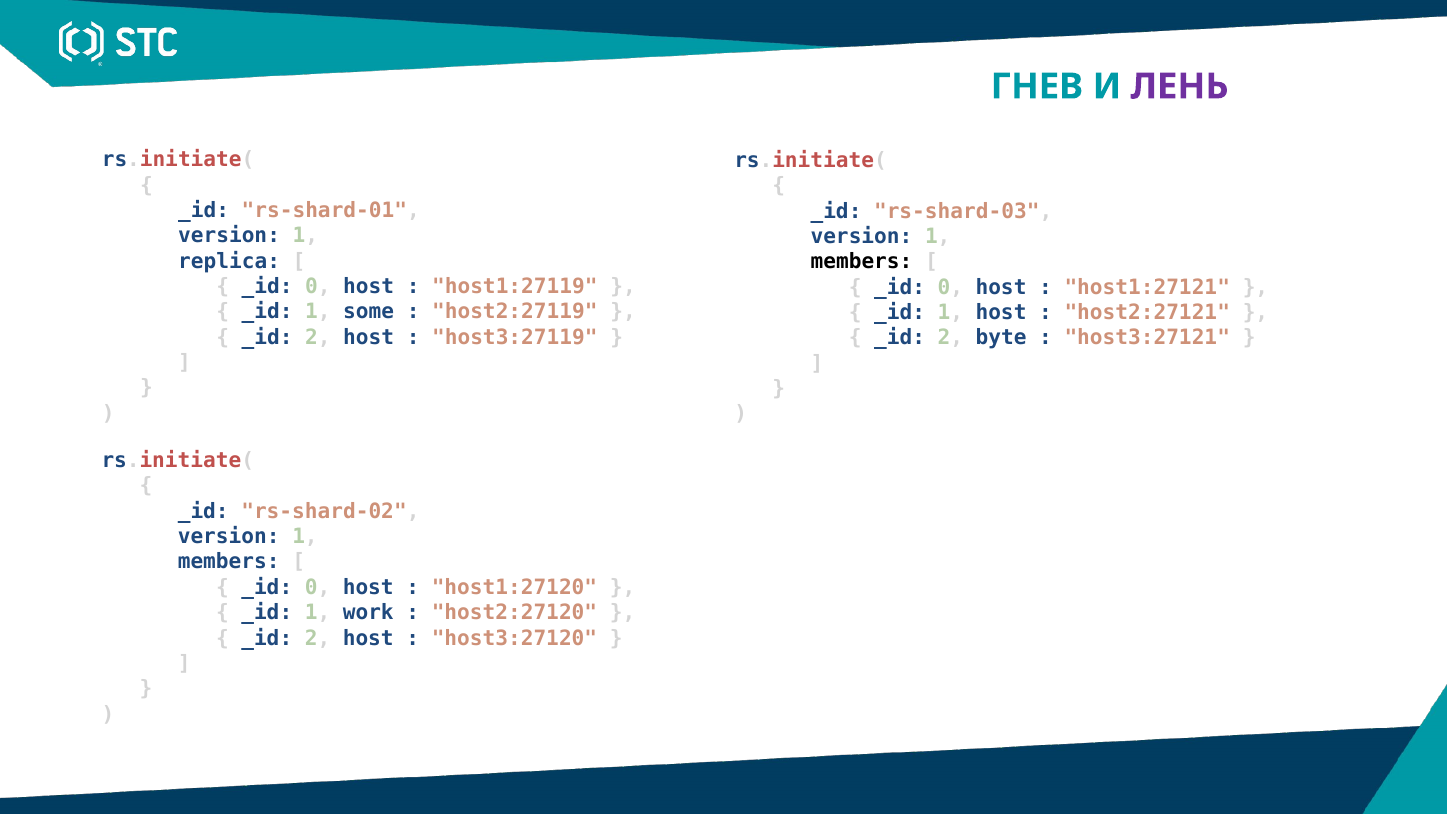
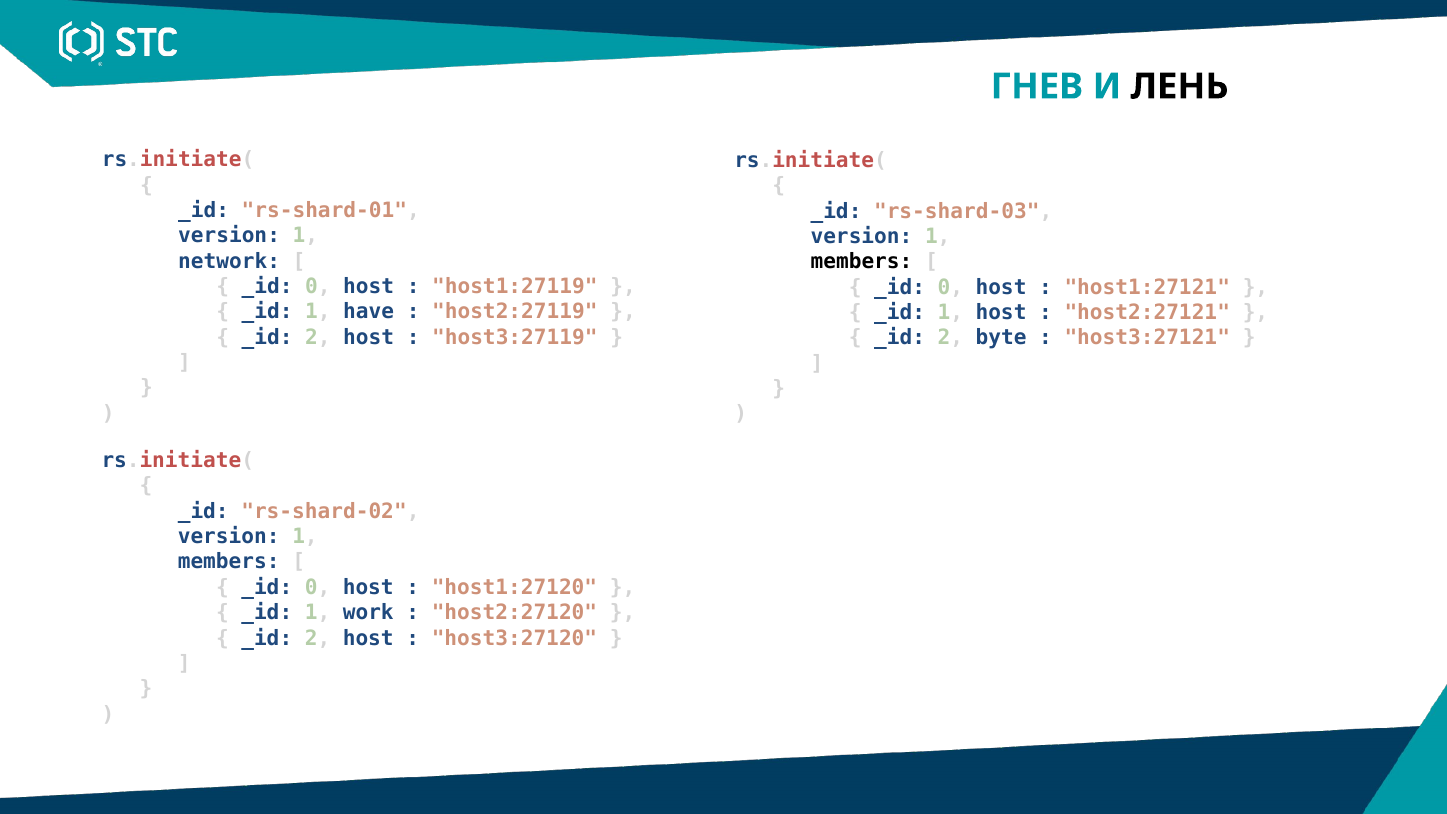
ЛЕНЬ colour: purple -> black (1180, 87)
replica: replica -> network (229, 261)
some: some -> have (369, 312)
